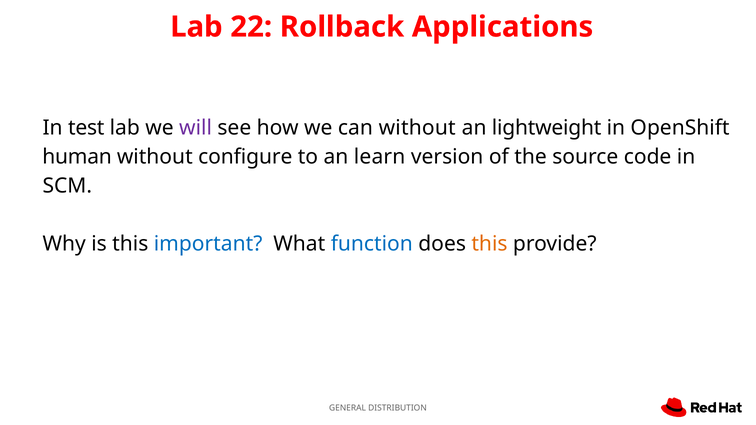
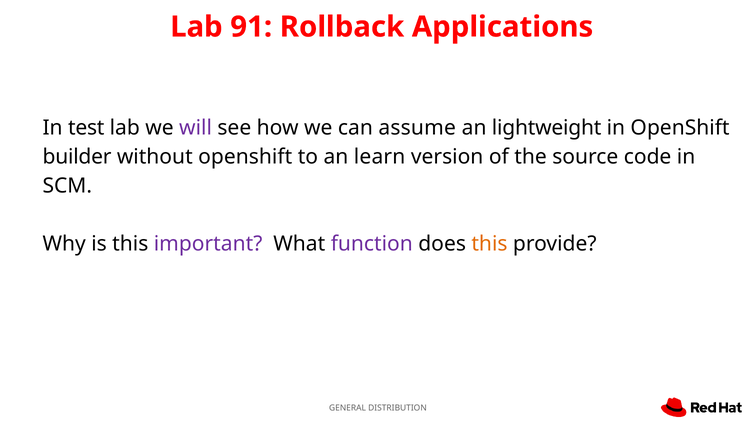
22: 22 -> 91 (251, 27)
can without: without -> assume (417, 128)
human: human -> builder (77, 157)
without configure: configure -> openshift (245, 157)
important colour: blue -> purple (208, 244)
function colour: blue -> purple (372, 244)
